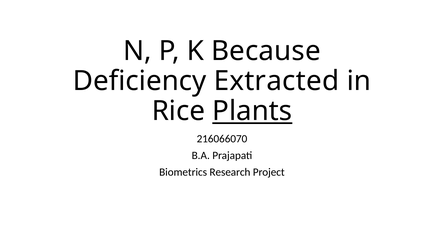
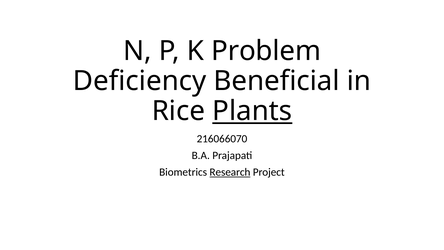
Because: Because -> Problem (266, 51)
Extracted: Extracted -> Beneficial (277, 81)
Research underline: none -> present (230, 172)
